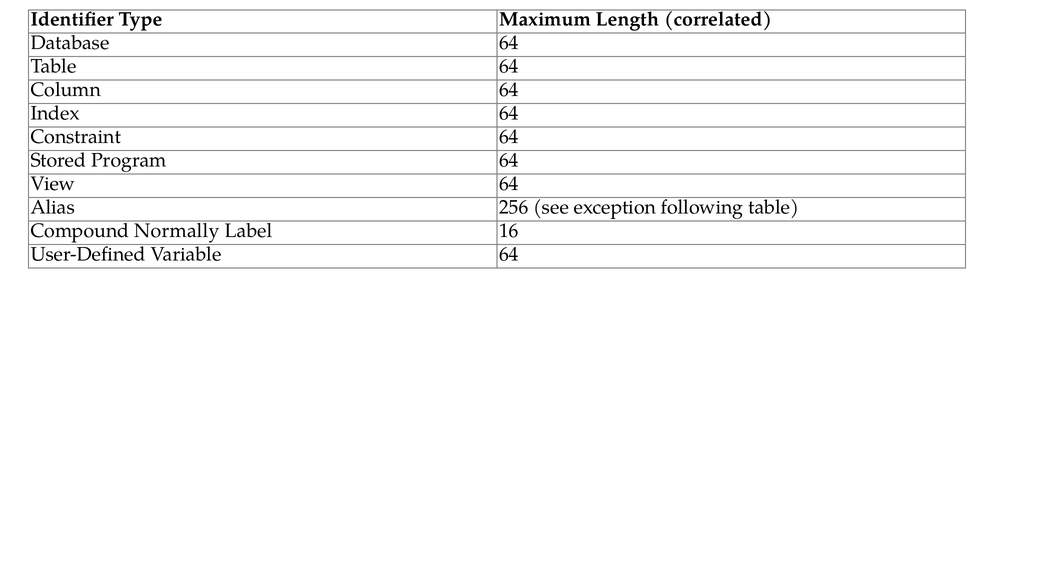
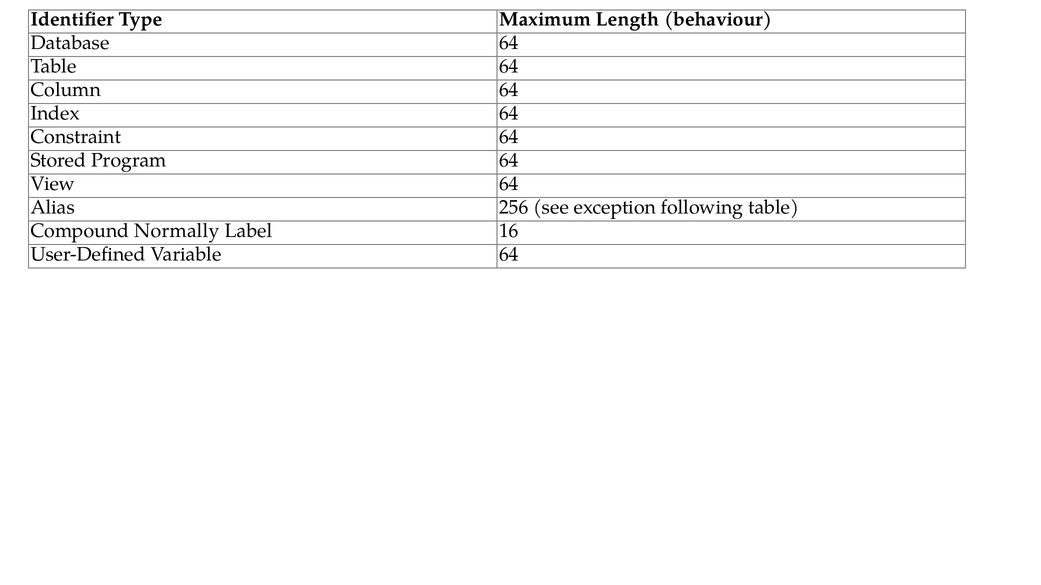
correlated: correlated -> behaviour (718, 20)
